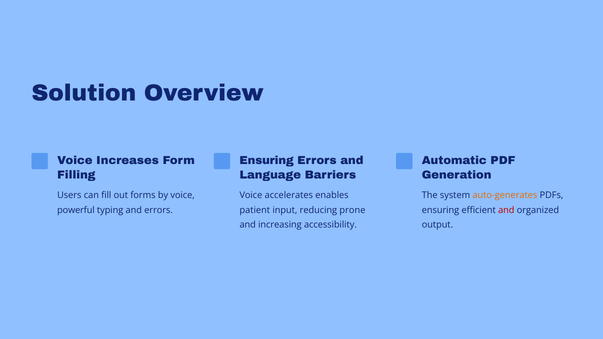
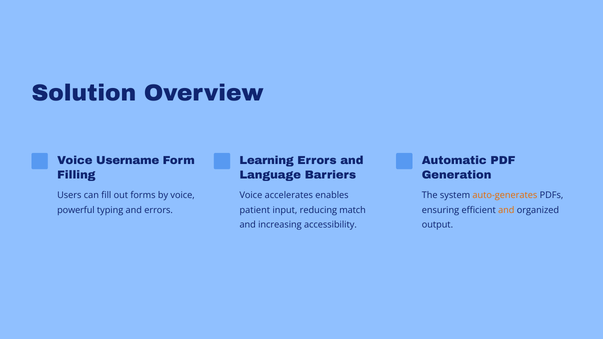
Increases: Increases -> Username (128, 161)
Ensuring: Ensuring -> Learning (267, 161)
prone: prone -> match (353, 210)
and colour: red -> orange (506, 210)
